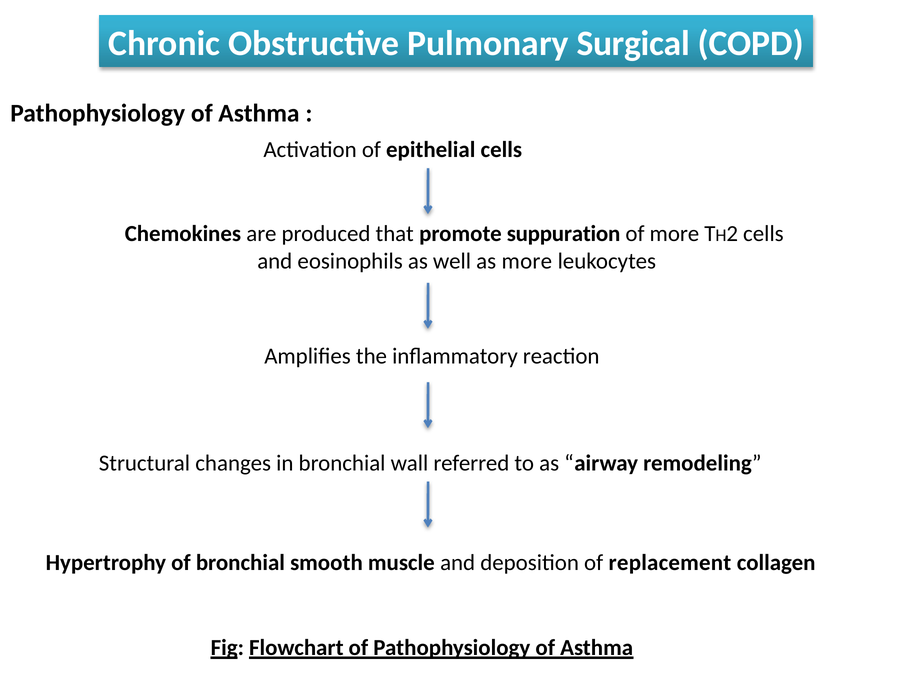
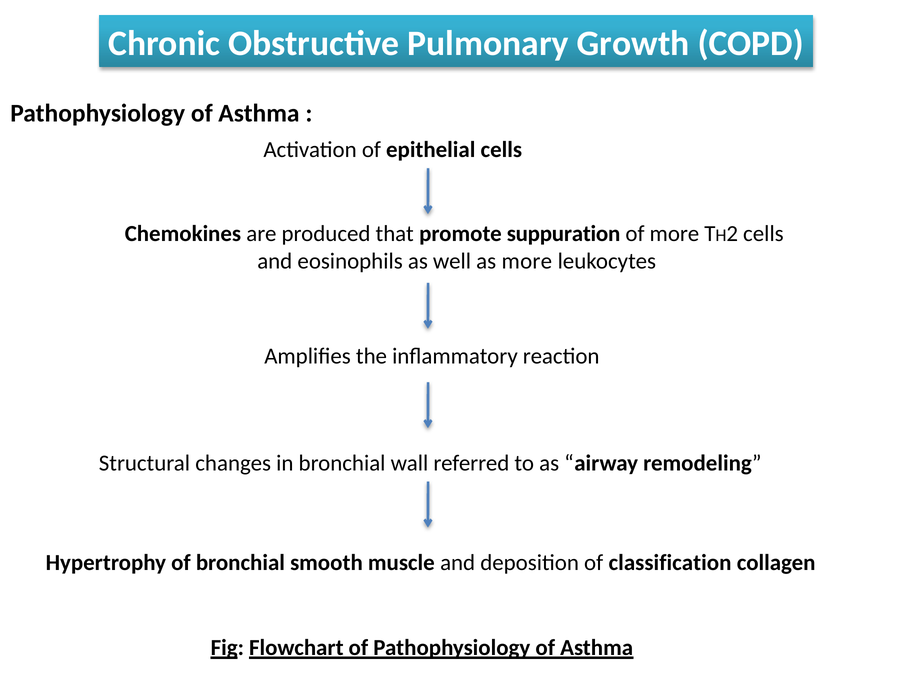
Surgical: Surgical -> Growth (633, 44)
replacement: replacement -> classification (670, 562)
